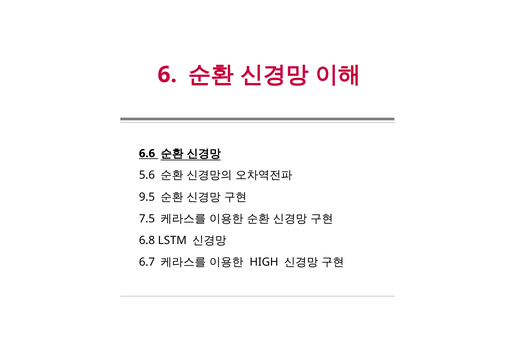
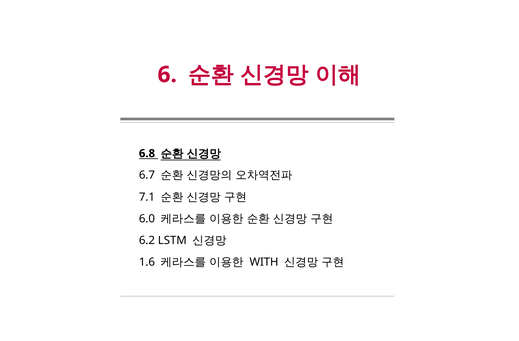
6.6: 6.6 -> 6.8 (147, 153)
5.6: 5.6 -> 6.7 (147, 175)
9.5: 9.5 -> 7.1 (147, 197)
7.5: 7.5 -> 6.0 (147, 219)
6.8: 6.8 -> 6.2 (147, 240)
6.7: 6.7 -> 1.6 (147, 262)
HIGH: HIGH -> WITH (264, 262)
